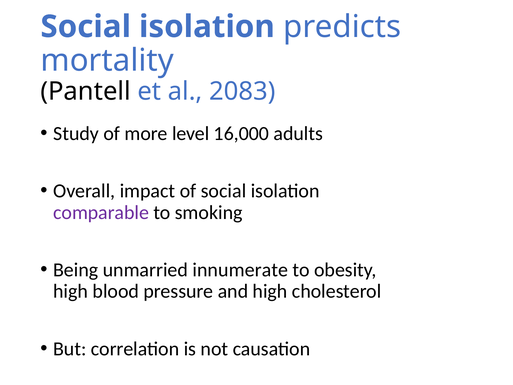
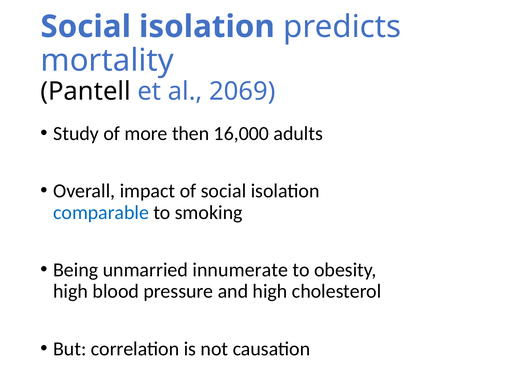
2083: 2083 -> 2069 (242, 91)
level: level -> then (191, 133)
comparable colour: purple -> blue (101, 212)
